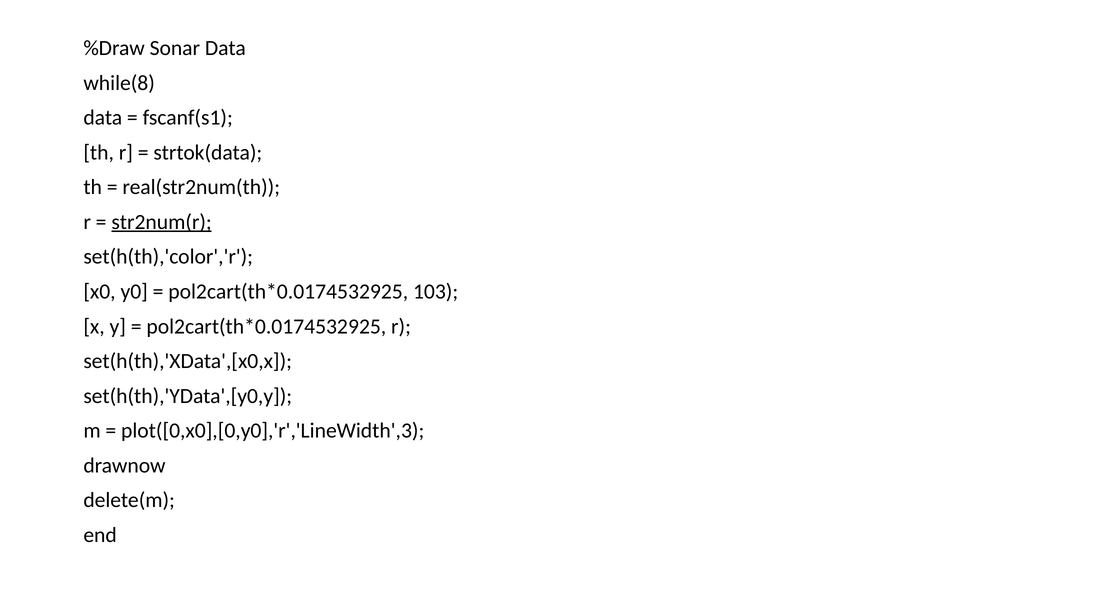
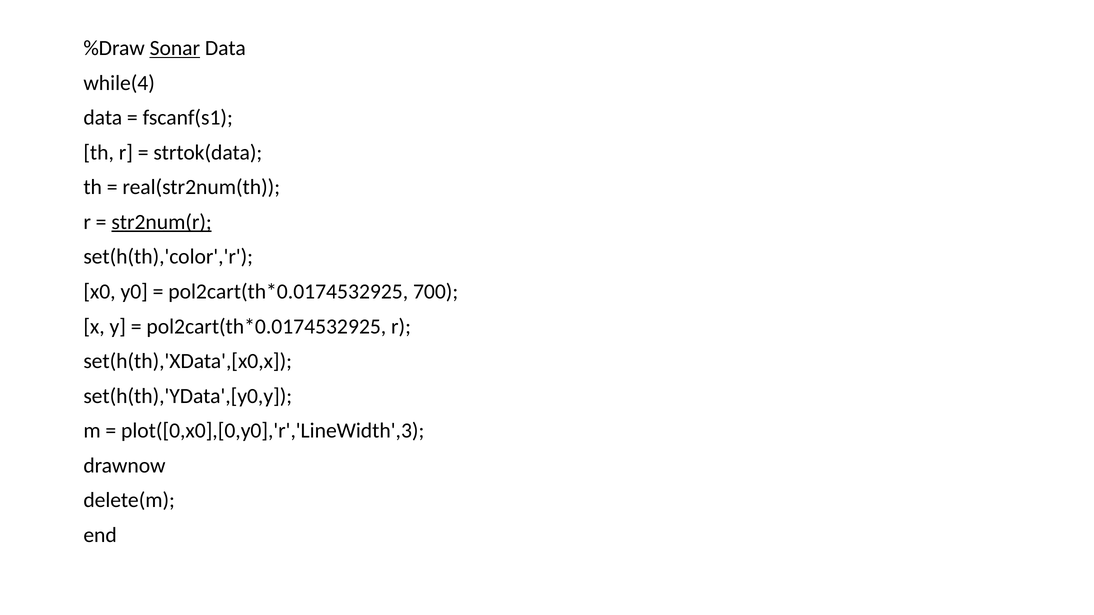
Sonar underline: none -> present (175, 48)
while(8: while(8 -> while(4 (119, 83)
103: 103 -> 700 (436, 292)
